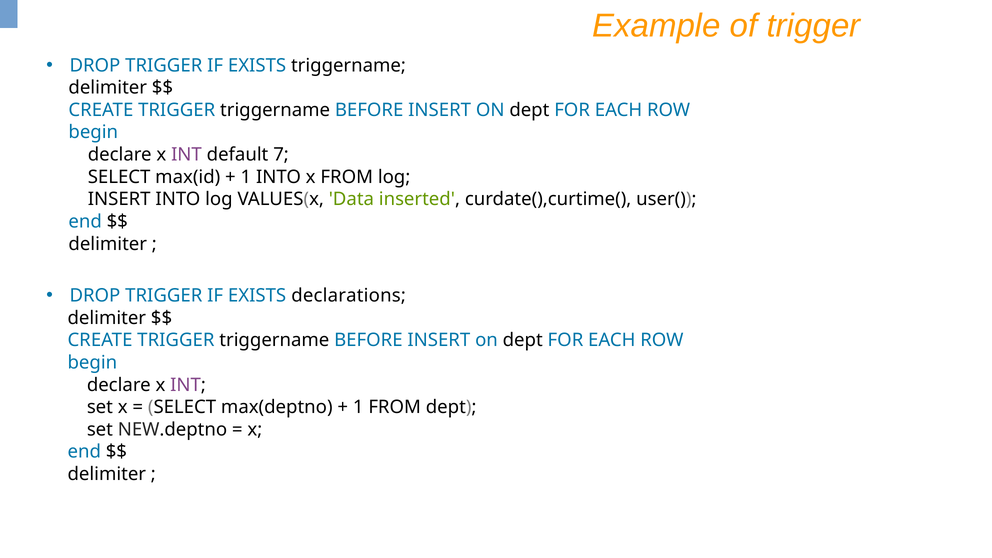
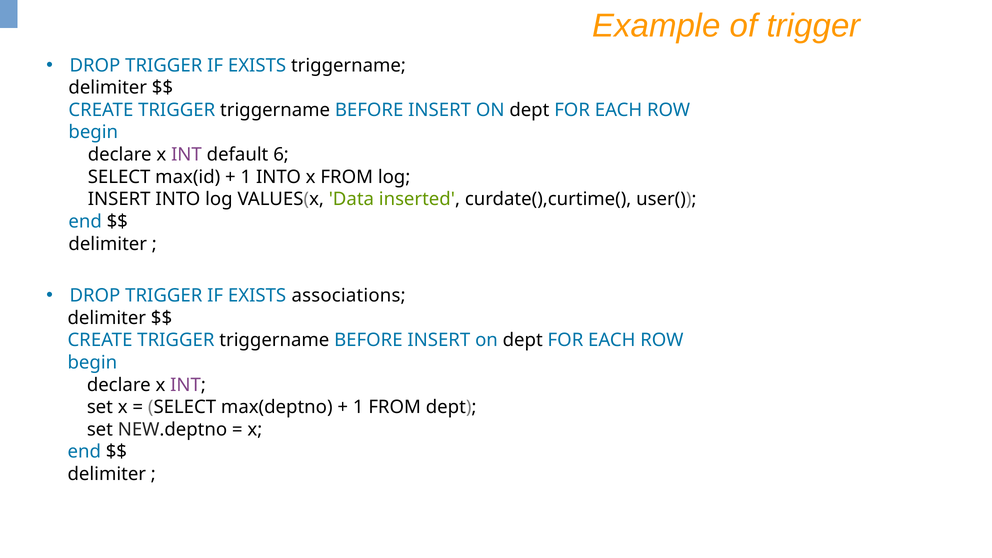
7: 7 -> 6 (281, 155)
declarations: declarations -> associations (349, 296)
